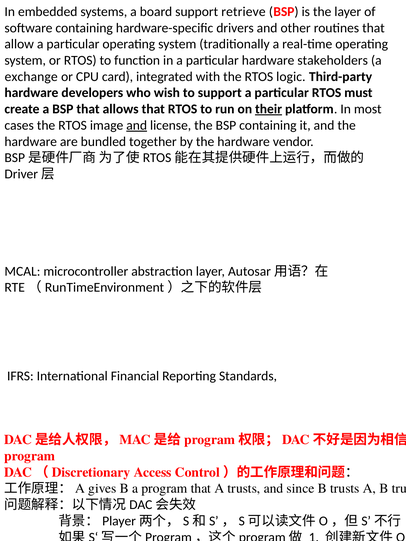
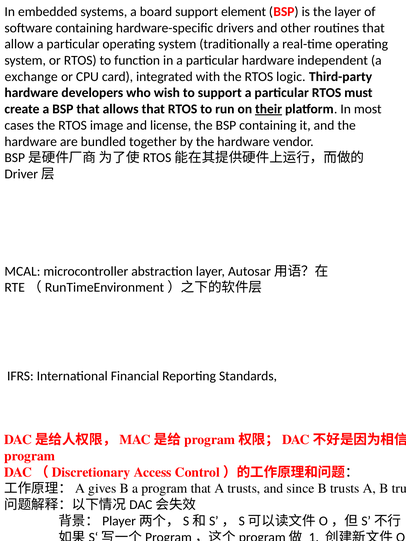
retrieve: retrieve -> element (244, 12)
stakeholders: stakeholders -> independent (333, 60)
and underline: present -> none (137, 125)
